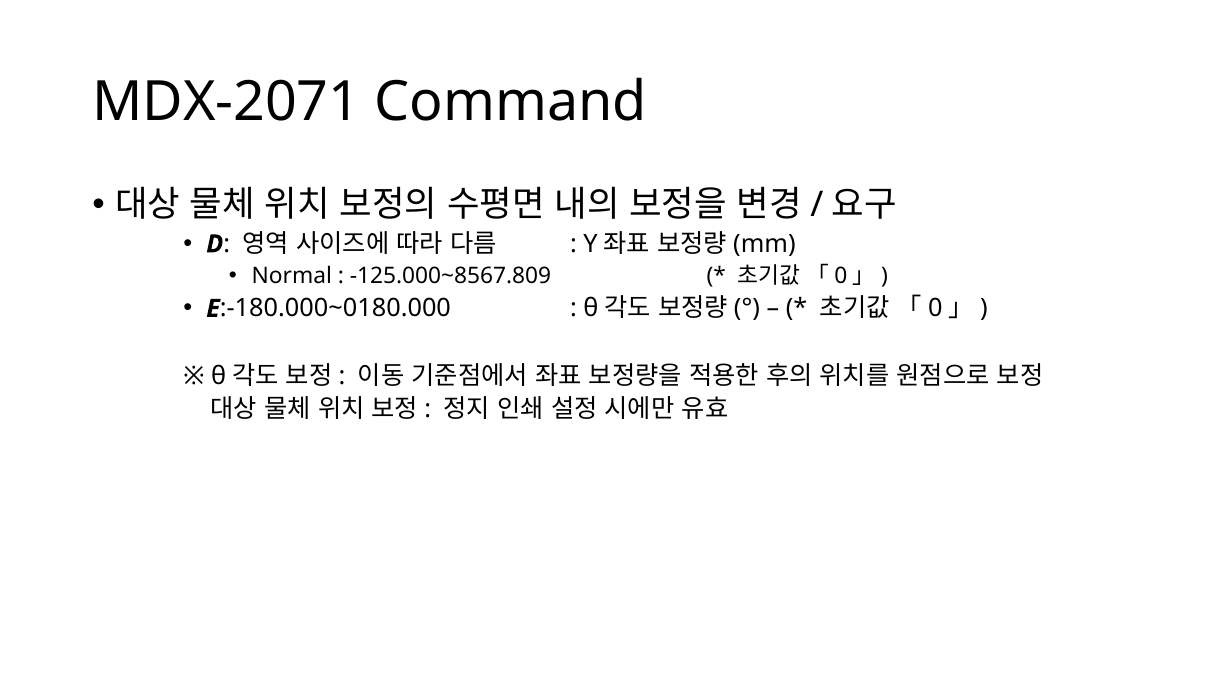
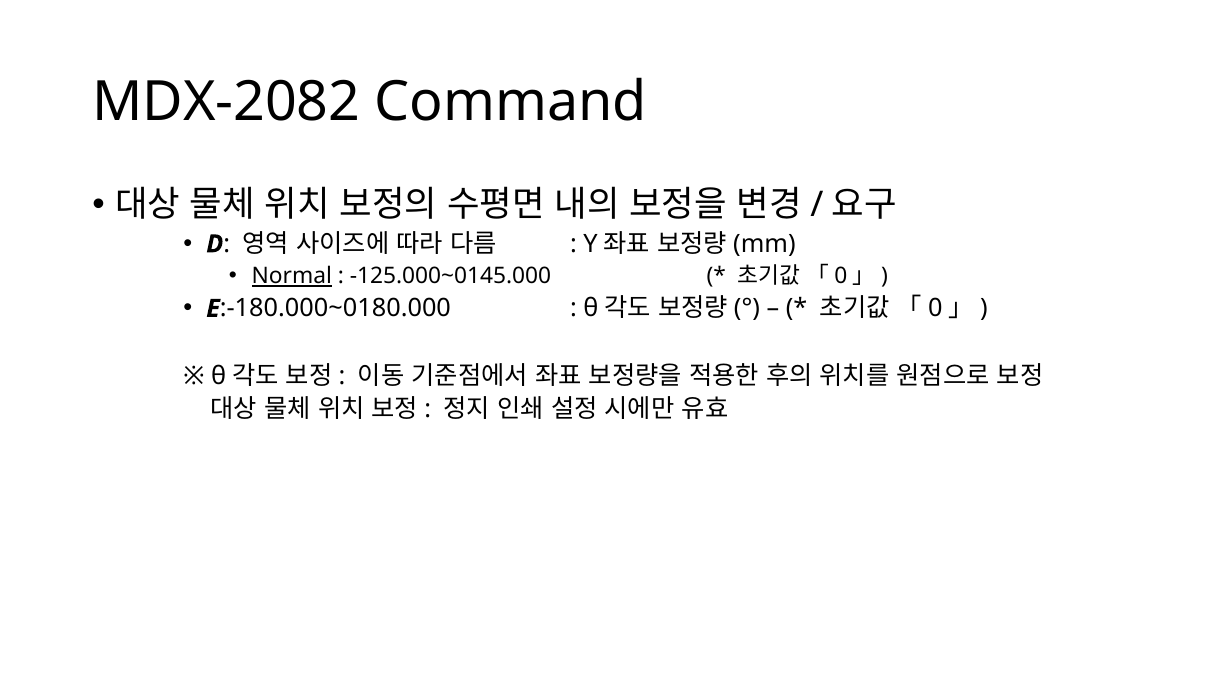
MDX-2071: MDX-2071 -> MDX-2082 (226, 102)
Normal underline: none -> present (292, 276)
-125.000~8567.809: -125.000~8567.809 -> -125.000~0145.000 (451, 276)
